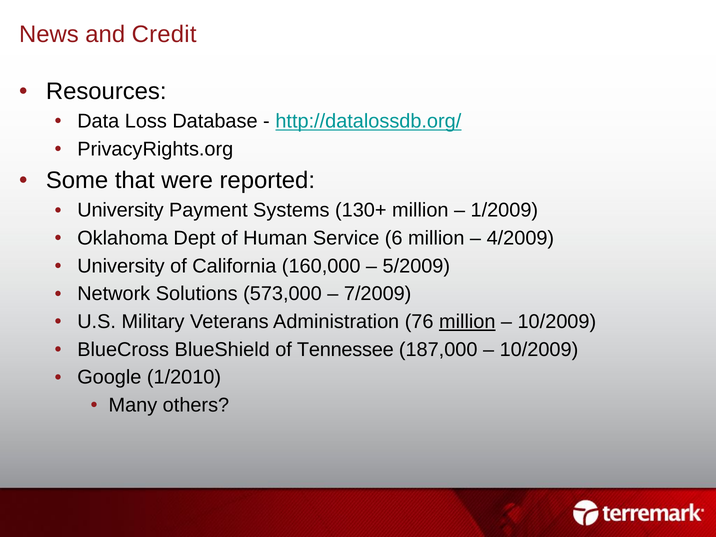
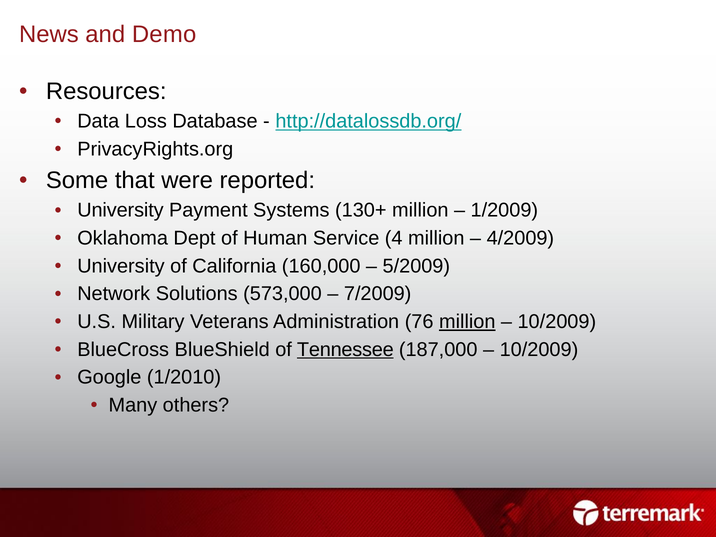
Credit: Credit -> Demo (164, 34)
6: 6 -> 4 (394, 238)
Tennessee underline: none -> present (345, 349)
